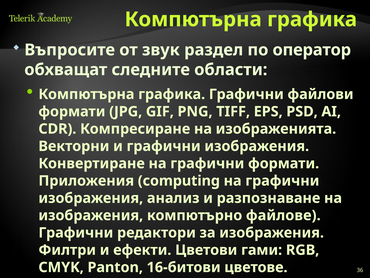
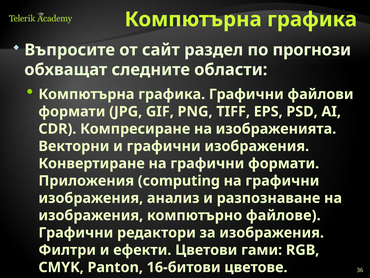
звук: звук -> сайт (161, 50)
оператор: оператор -> прогнози (312, 50)
